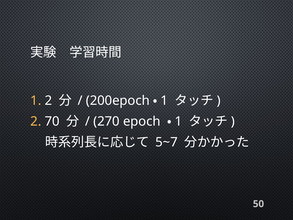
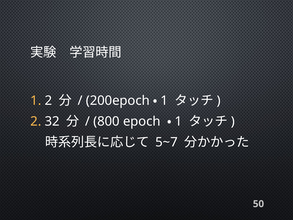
70: 70 -> 32 (52, 121)
270: 270 -> 800 (106, 121)
